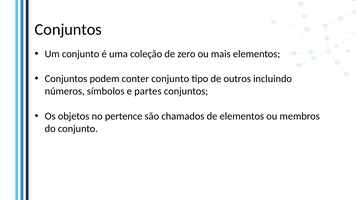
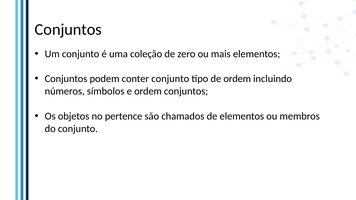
de outros: outros -> ordem (237, 79)
e partes: partes -> ordem (148, 91)
